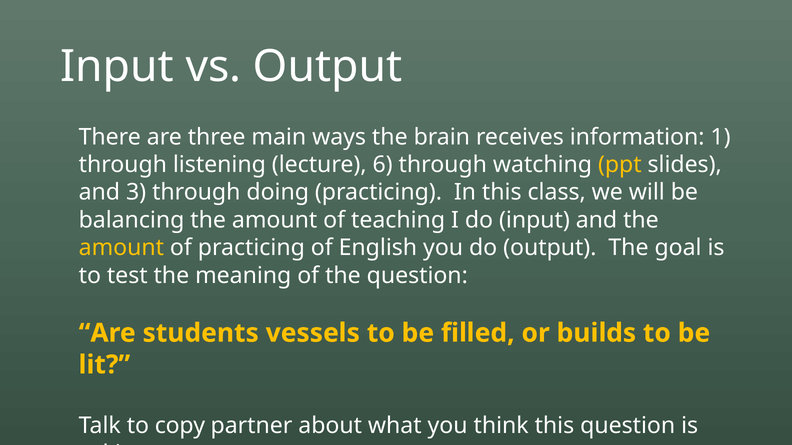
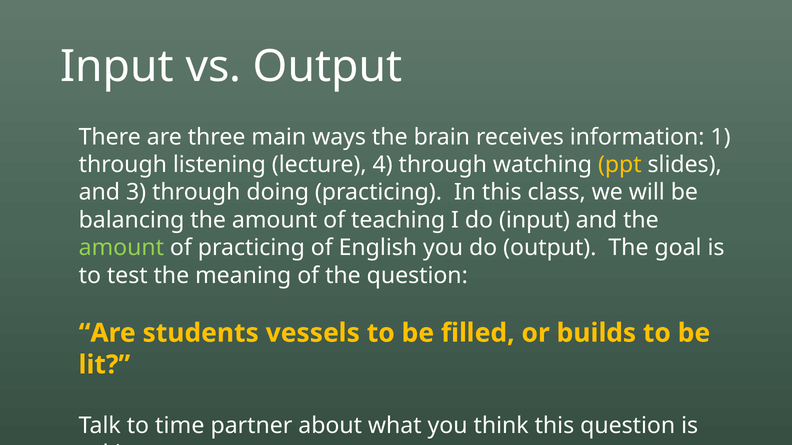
6: 6 -> 4 (383, 165)
amount colour: yellow -> light green (121, 248)
copy: copy -> time (180, 426)
